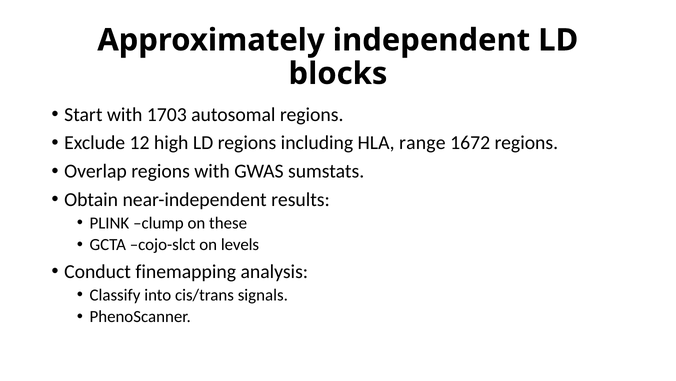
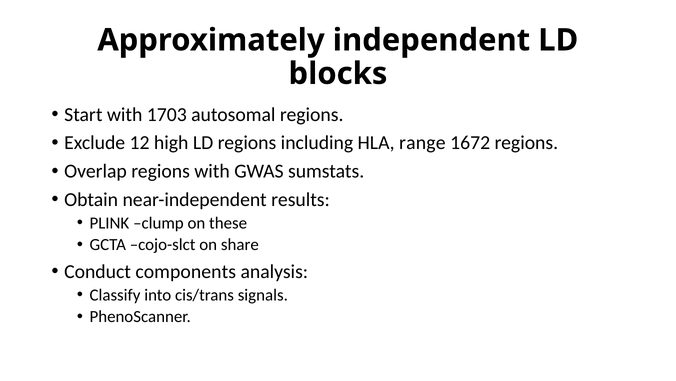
levels: levels -> share (240, 244)
finemapping: finemapping -> components (186, 271)
